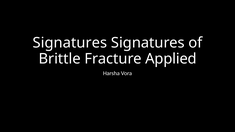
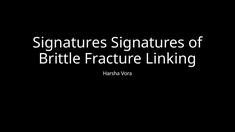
Applied: Applied -> Linking (171, 59)
